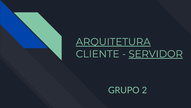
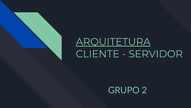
SERVIDOR underline: present -> none (156, 54)
